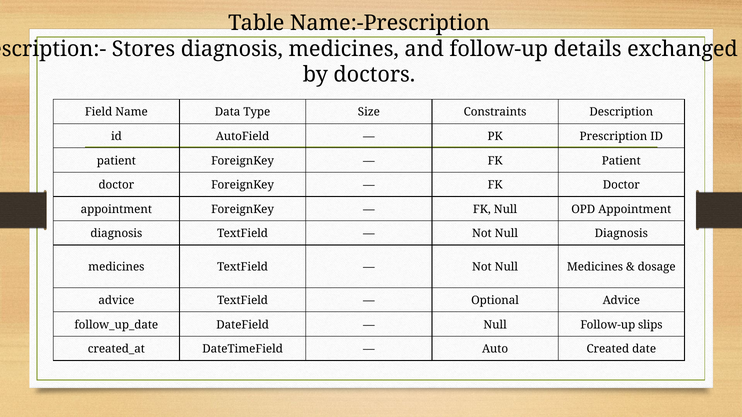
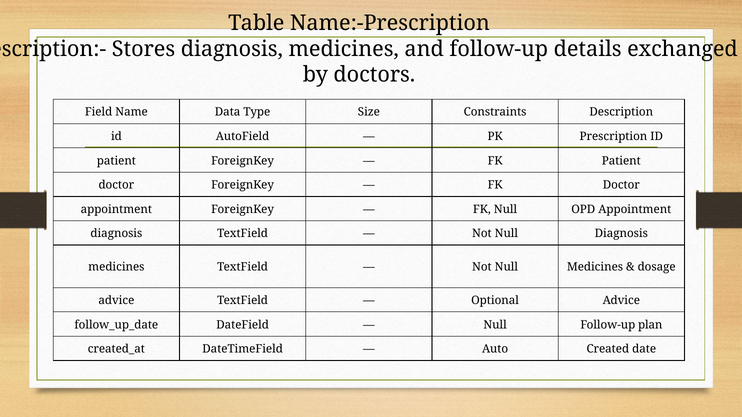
slips: slips -> plan (650, 325)
